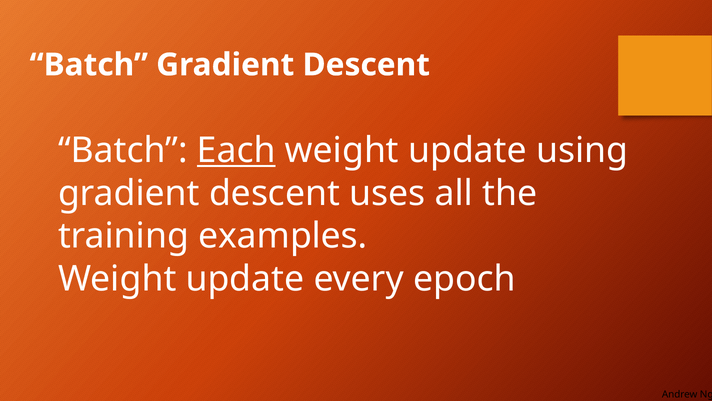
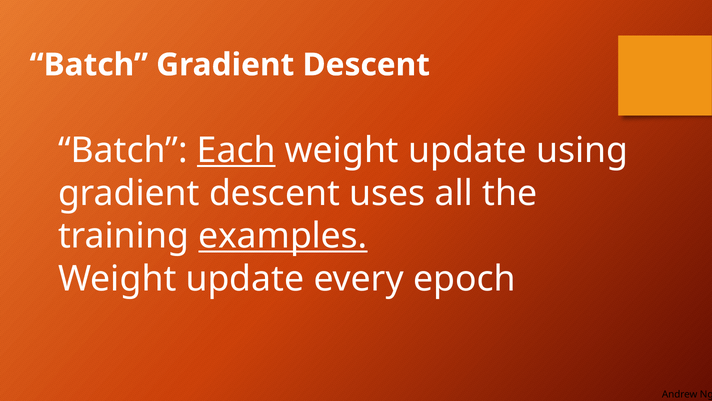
examples underline: none -> present (283, 236)
